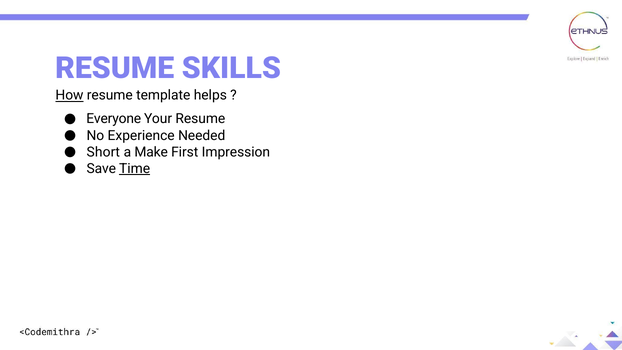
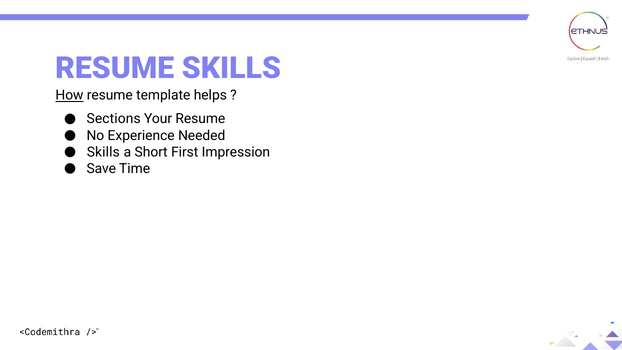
Everyone: Everyone -> Sections (114, 119)
Short: Short -> Skills (103, 152)
Make: Make -> Short (151, 152)
Time underline: present -> none (135, 169)
